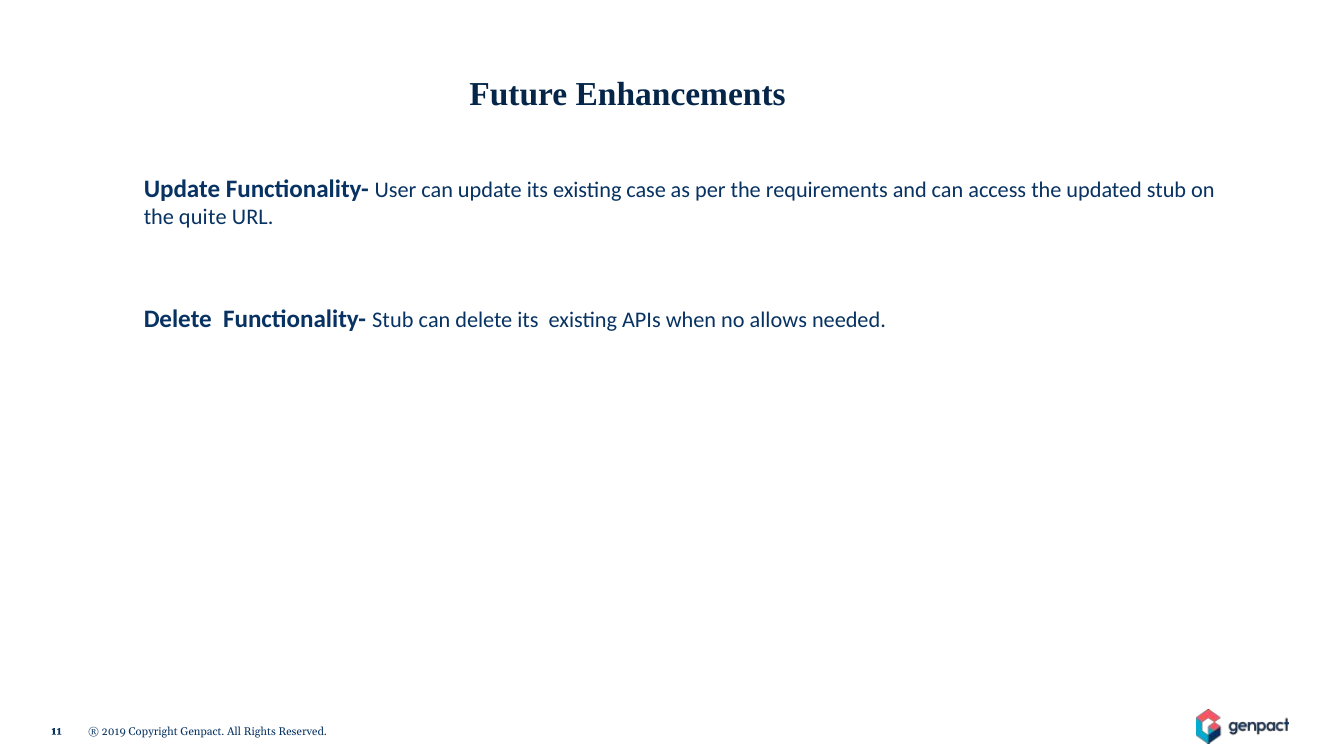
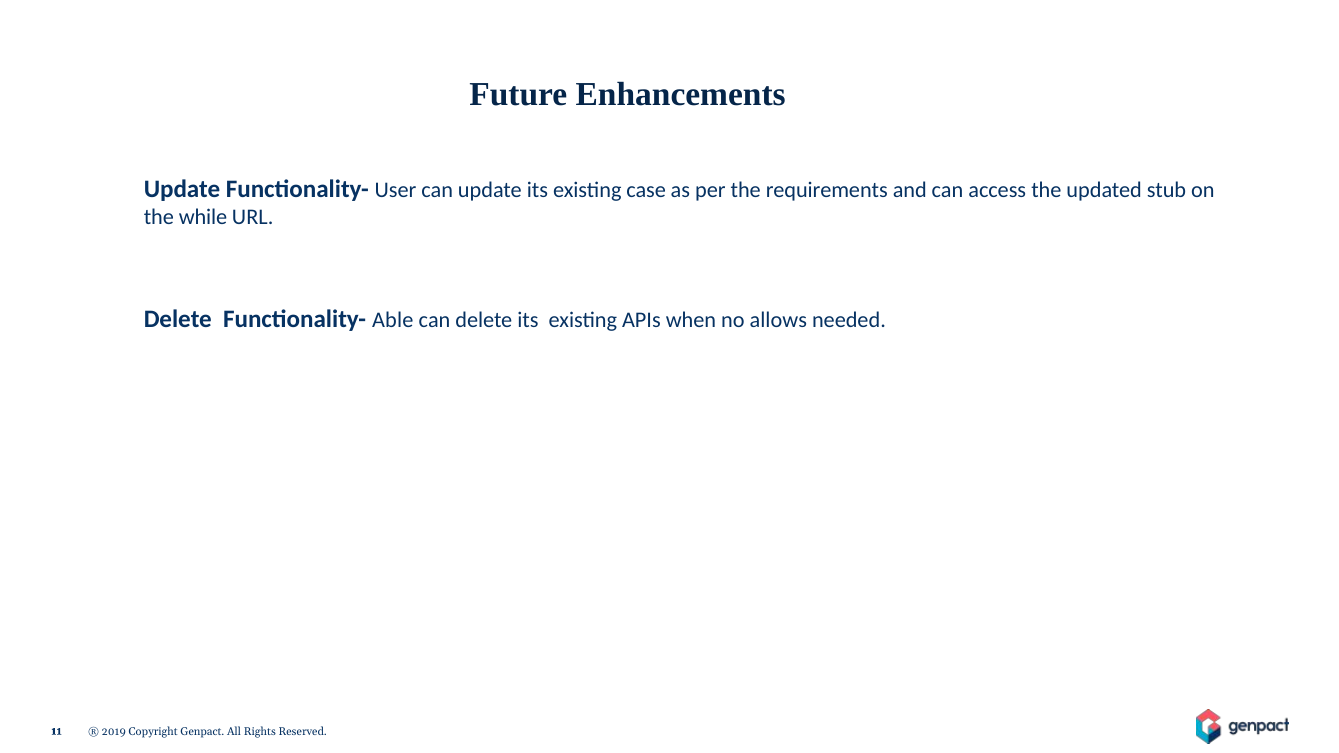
quite: quite -> while (203, 217)
Functionality- Stub: Stub -> Able (393, 320)
